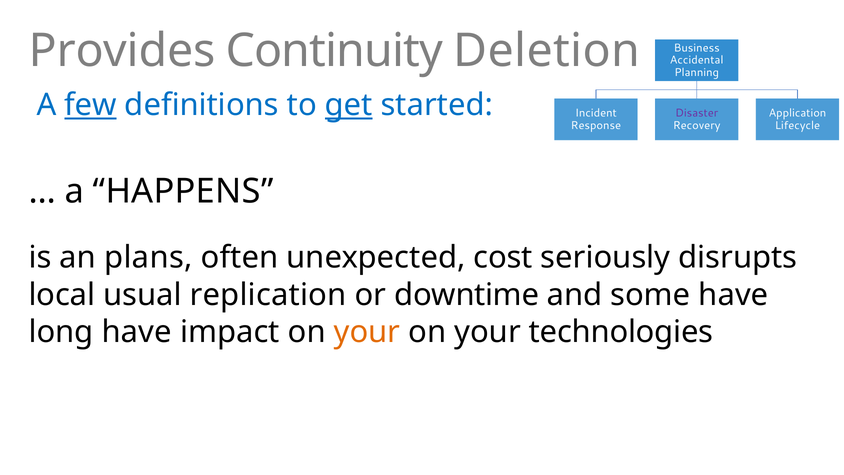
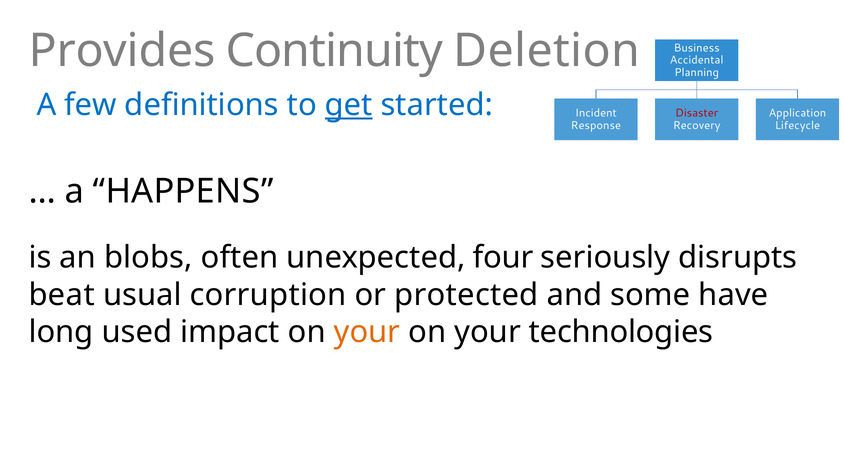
few underline: present -> none (91, 105)
Disaster colour: purple -> red (697, 113)
plans: plans -> blobs (148, 258)
cost: cost -> four (503, 258)
local: local -> beat (62, 295)
replication: replication -> corruption (268, 295)
downtime: downtime -> protected (466, 295)
long have: have -> used (137, 332)
